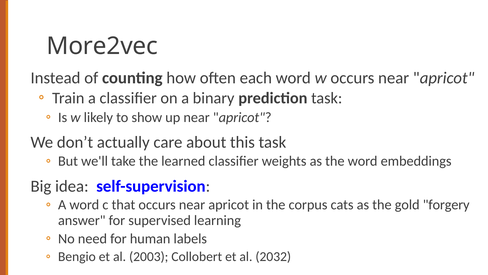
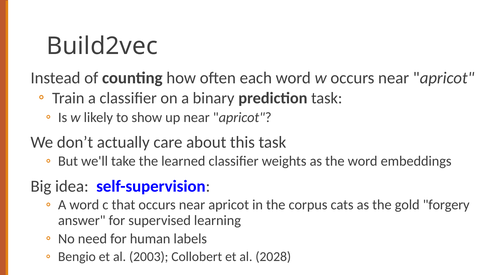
More2vec: More2vec -> Build2vec (102, 46)
2032: 2032 -> 2028 (273, 256)
